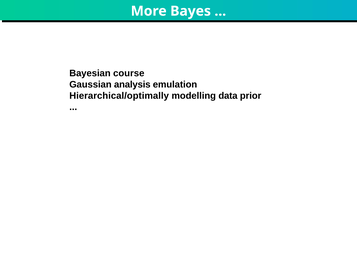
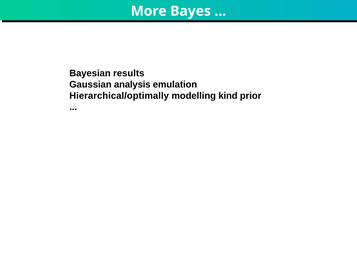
course: course -> results (129, 73)
data: data -> kind (228, 96)
